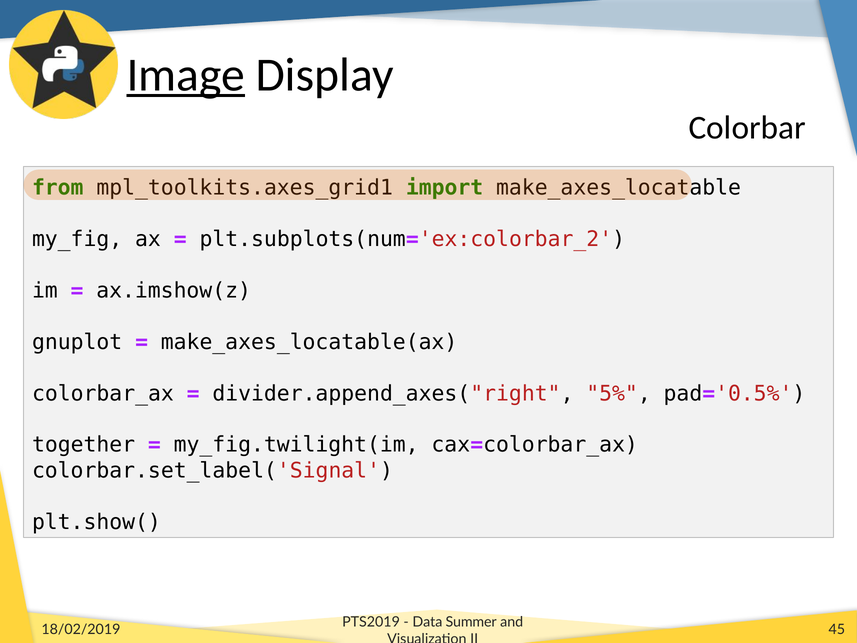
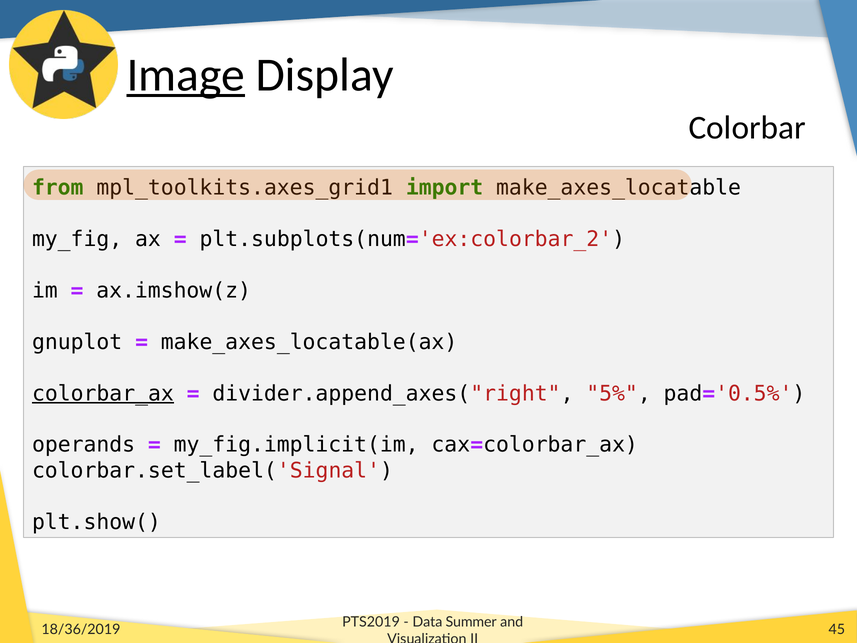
colorbar_ax underline: none -> present (103, 393)
together: together -> operands (84, 445)
my_fig.twilight(im: my_fig.twilight(im -> my_fig.implicit(im (296, 445)
18/02/2019: 18/02/2019 -> 18/36/2019 (81, 629)
